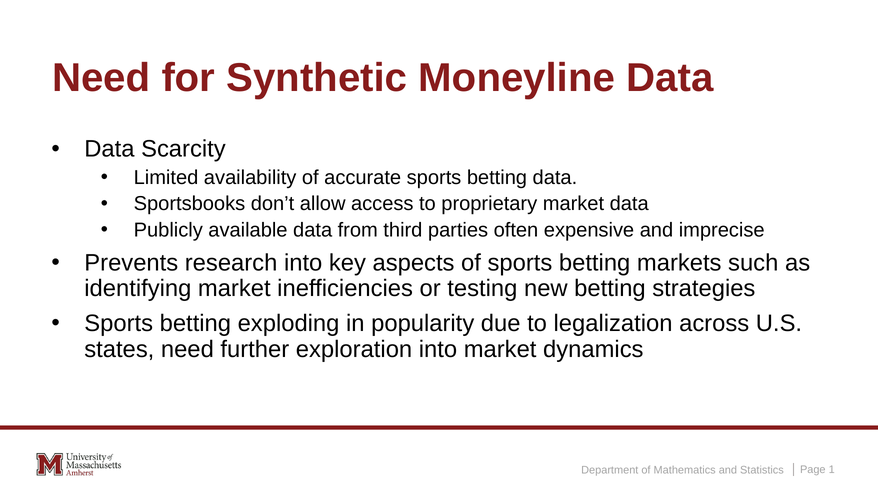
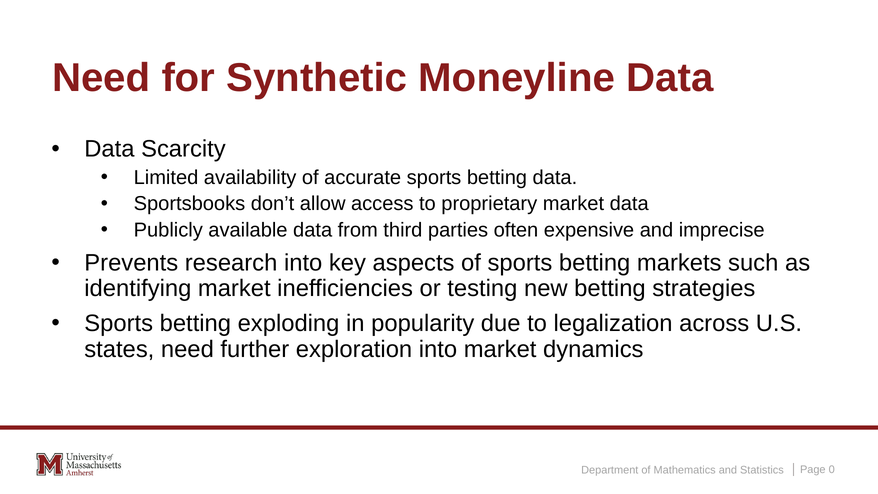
1: 1 -> 0 (832, 470)
